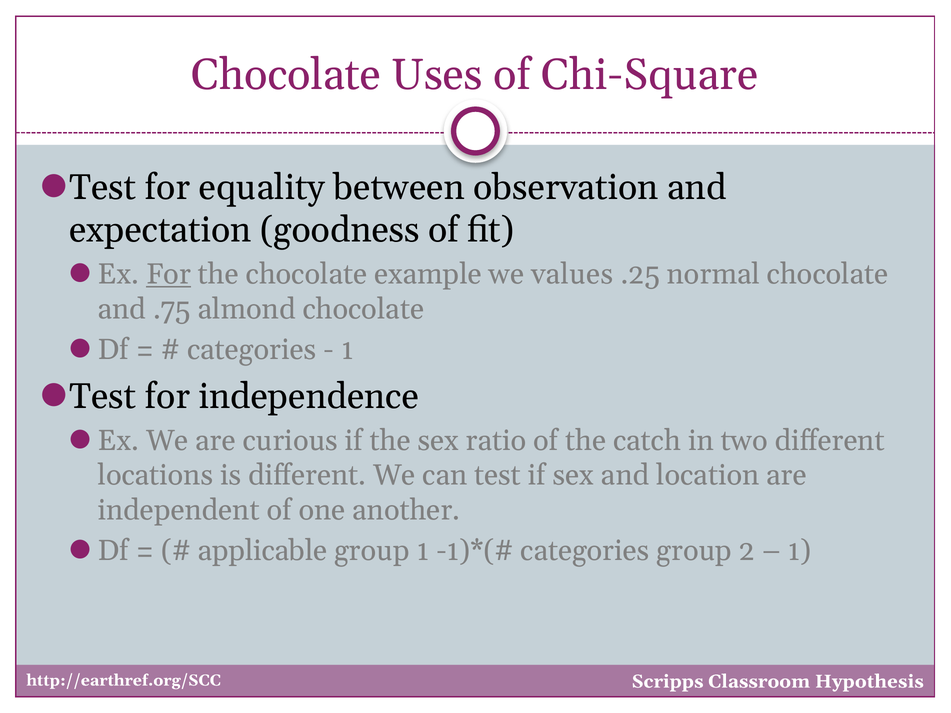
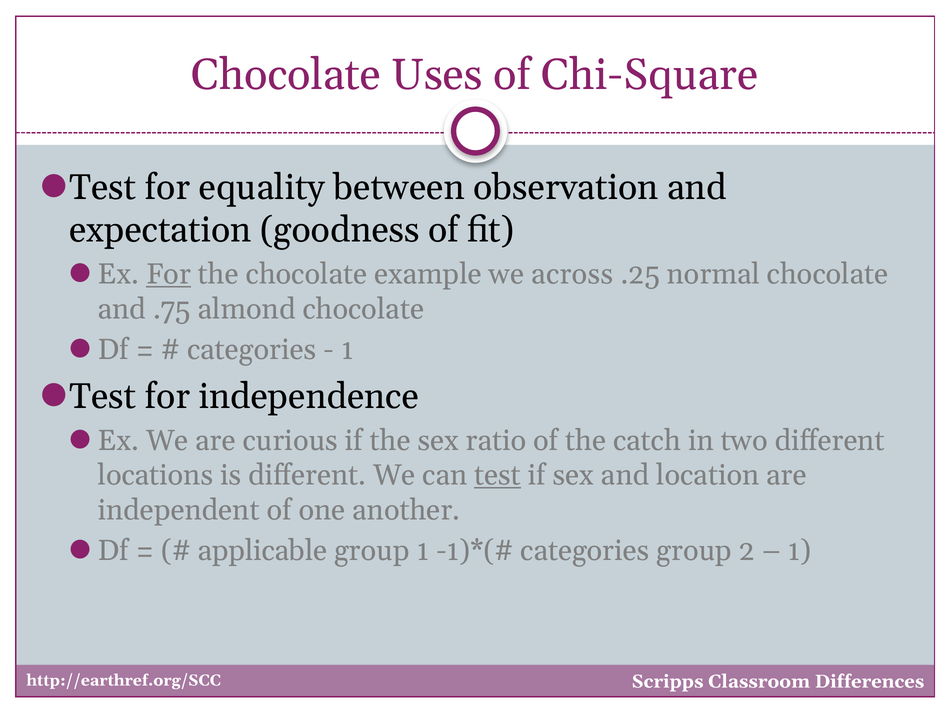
values: values -> across (572, 274)
test underline: none -> present (498, 475)
Hypothesis: Hypothesis -> Differences (869, 682)
